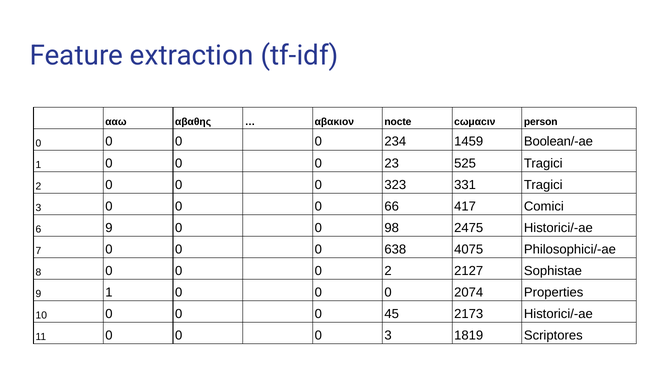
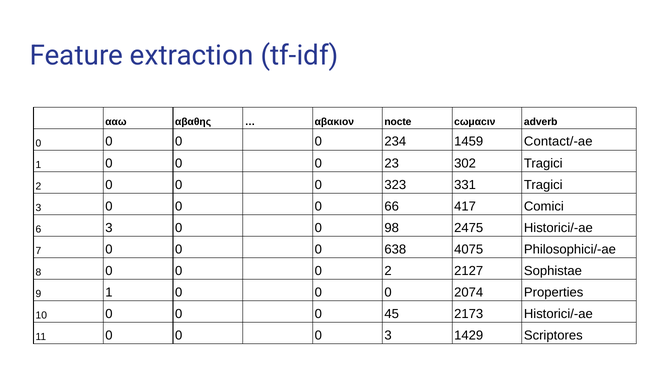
person: person -> adverb (541, 122)
Boolean/-ae: Boolean/-ae -> Contact/-ae (558, 142)
525: 525 -> 302 (465, 163)
6 9: 9 -> 3 (109, 228)
1819: 1819 -> 1429 (469, 335)
